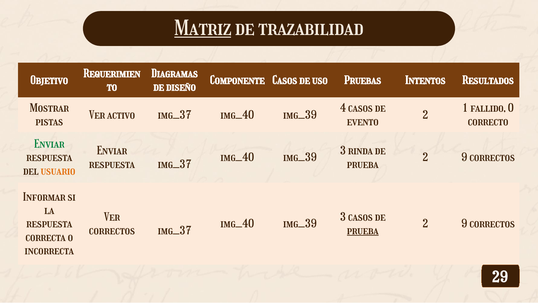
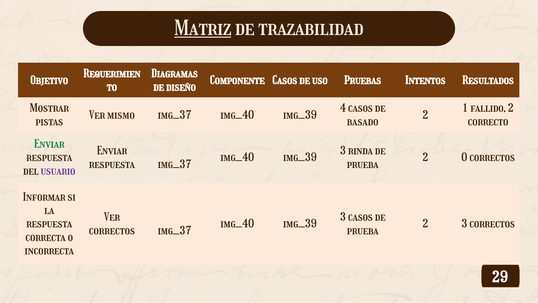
fallido 0: 0 -> 2 (511, 108)
activo: activo -> mismo (121, 115)
evento: evento -> basado (363, 122)
9: 9 -> 0 (464, 157)
usuario colour: orange -> purple (58, 171)
9: 9 -> 3 (464, 224)
prueba underline: present -> none (363, 230)
